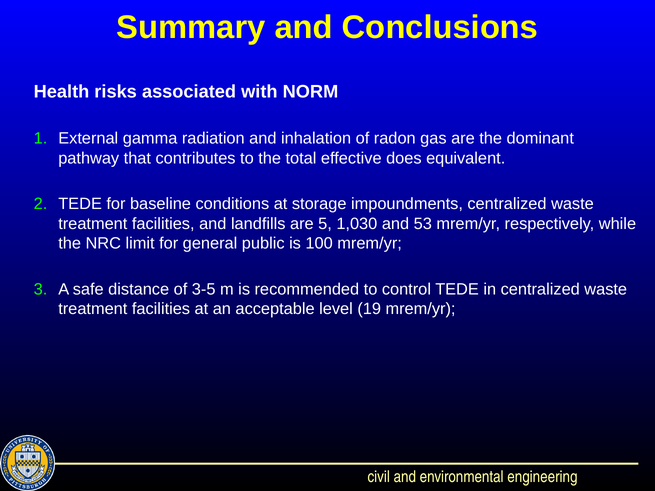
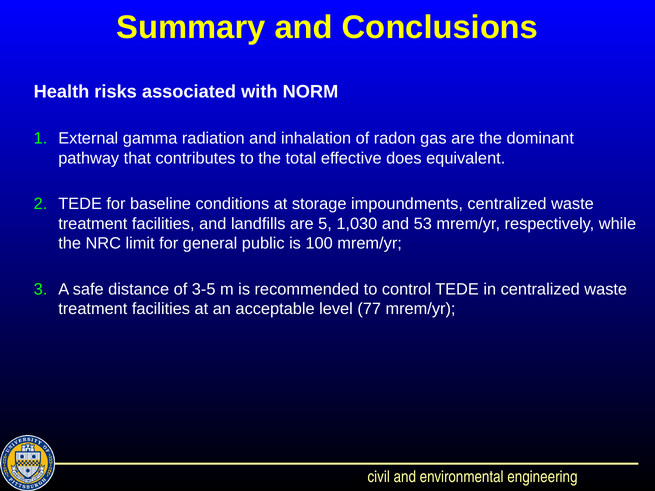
19: 19 -> 77 (369, 309)
